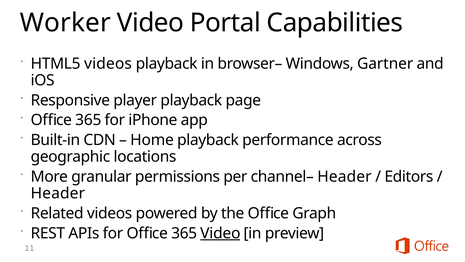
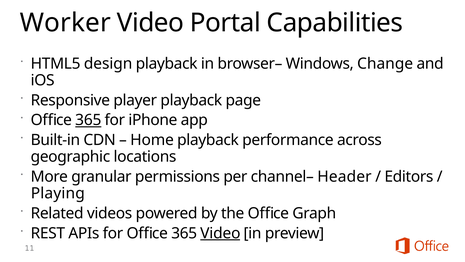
HTML5 videos: videos -> design (108, 64)
Gartner: Gartner -> Change (385, 64)
365 underline: none -> present (88, 120)
Header: Header -> Playing (58, 193)
